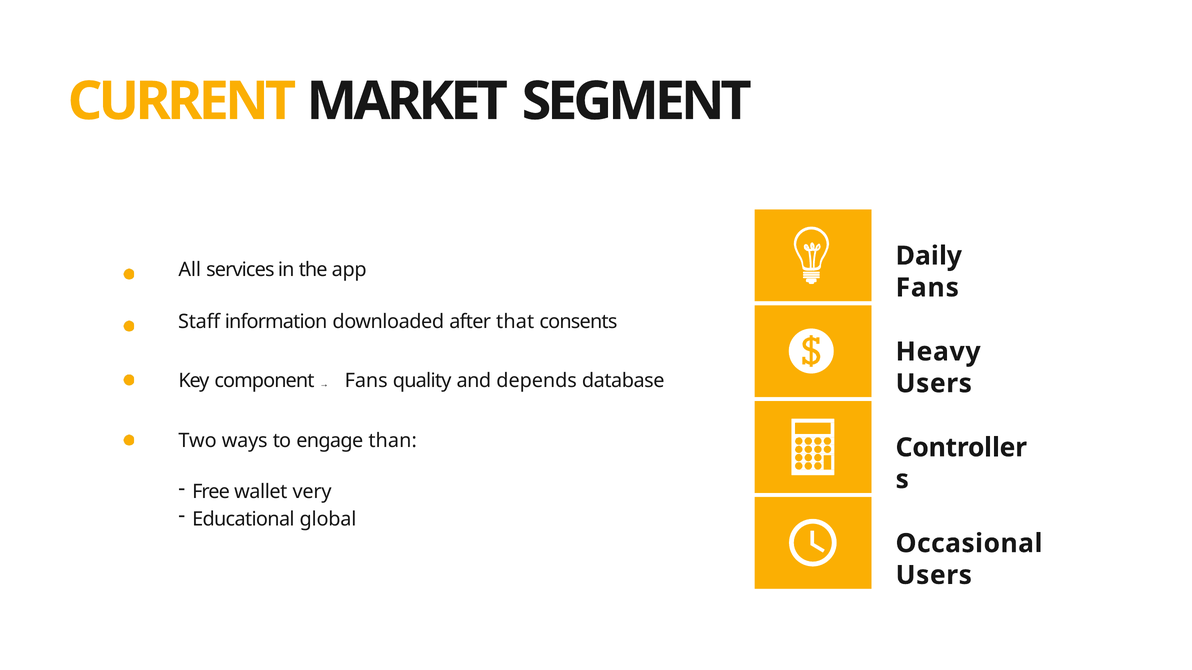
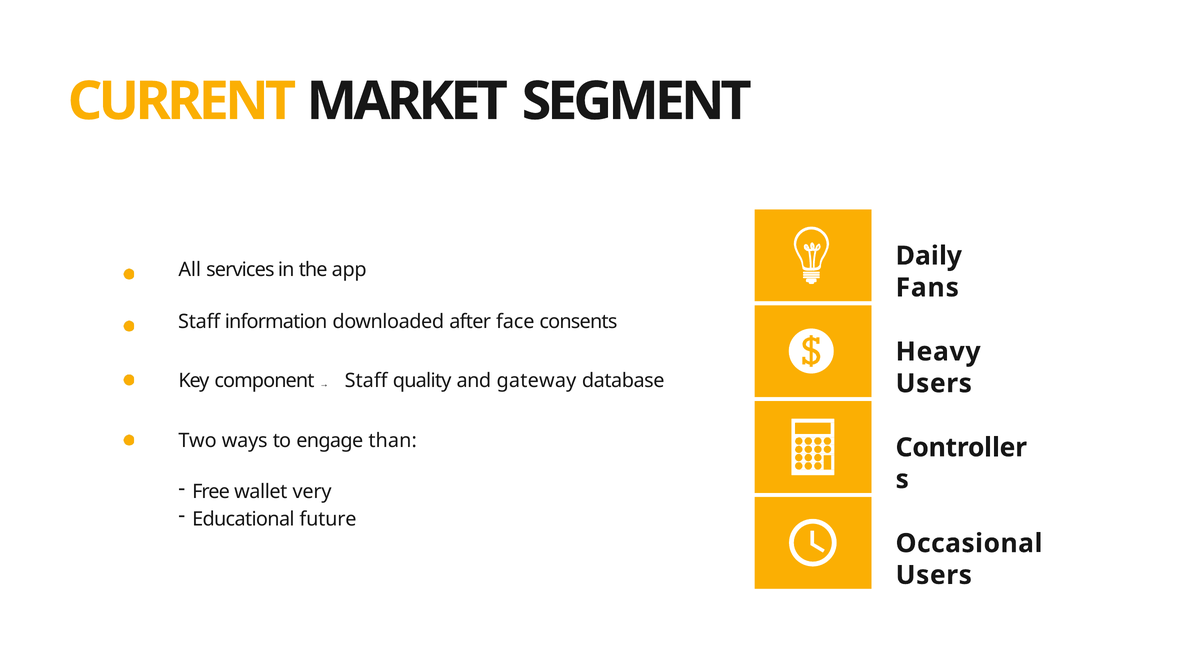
that: that -> face (515, 322)
Fans: Fans -> Staff (366, 381)
depends: depends -> gateway (536, 381)
global: global -> future (328, 519)
